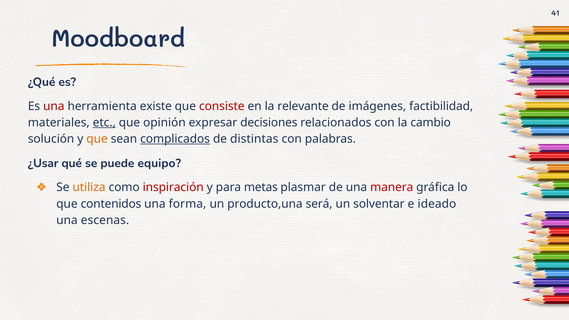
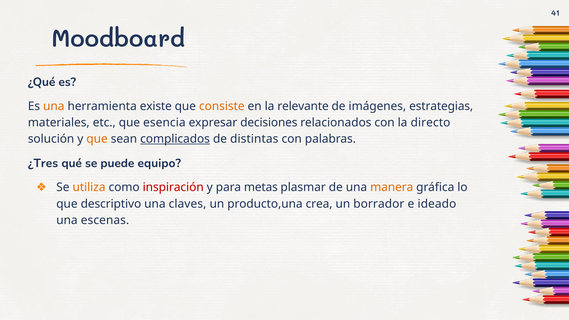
una colour: red -> orange (54, 106)
consiste colour: red -> orange (222, 106)
factibilidad: factibilidad -> estrategias (441, 106)
etc underline: present -> none (104, 123)
opinión: opinión -> esencia (164, 123)
cambio: cambio -> directo (431, 123)
¿Usar: ¿Usar -> ¿Tres (43, 163)
manera colour: red -> orange (392, 187)
contenidos: contenidos -> descriptivo (111, 204)
forma: forma -> claves (187, 204)
será: será -> crea (319, 204)
solventar: solventar -> borrador (379, 204)
